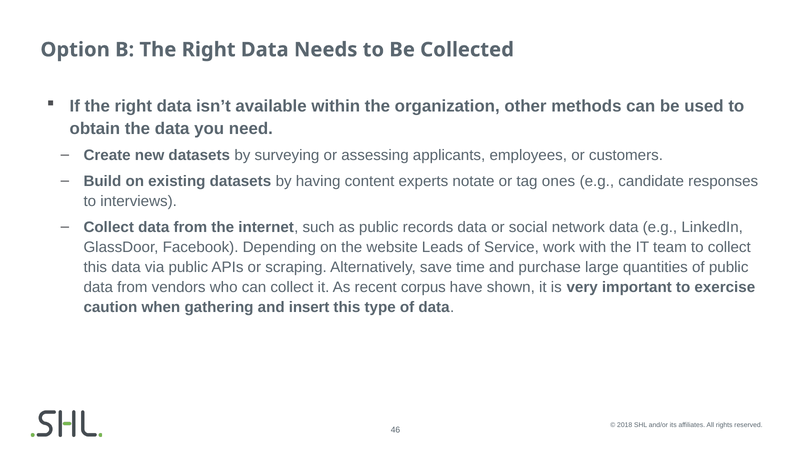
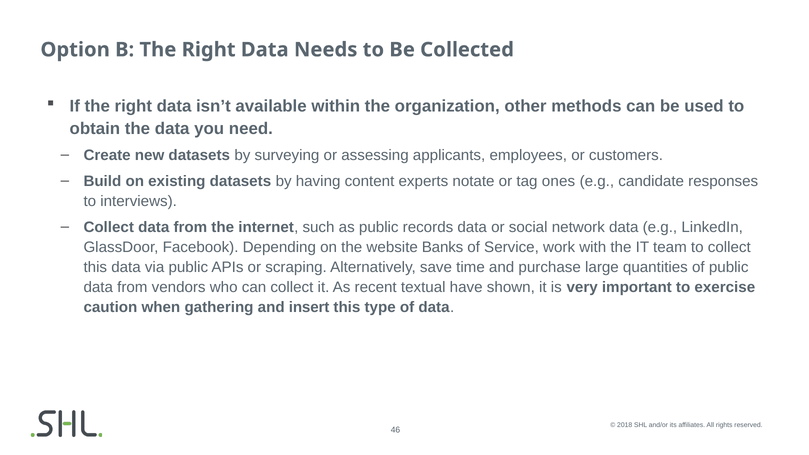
Leads: Leads -> Banks (443, 247)
corpus: corpus -> textual (423, 287)
